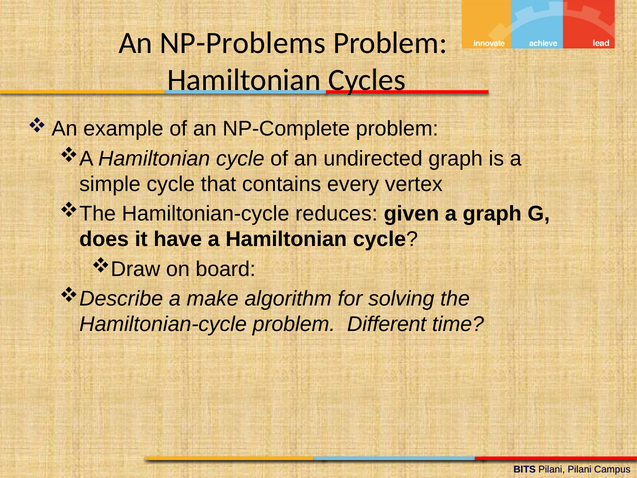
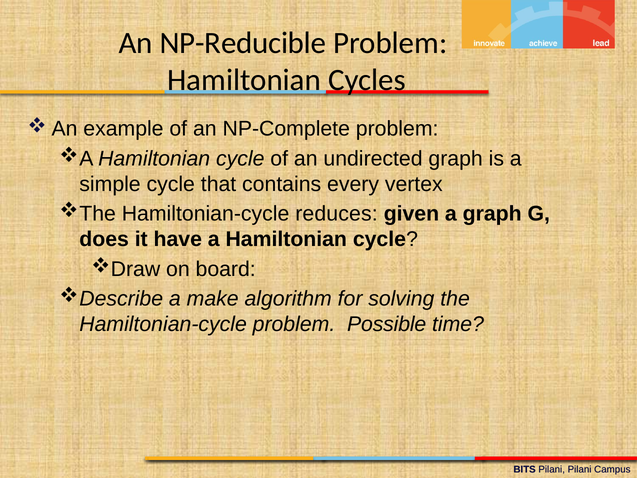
NP-Problems: NP-Problems -> NP-Reducible (243, 43)
Different: Different -> Possible (387, 324)
